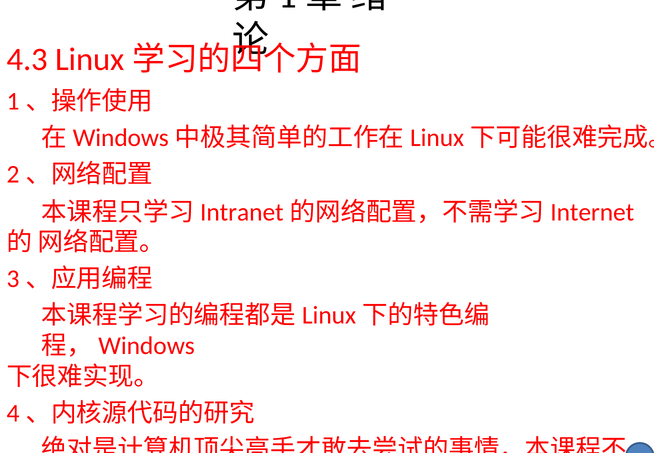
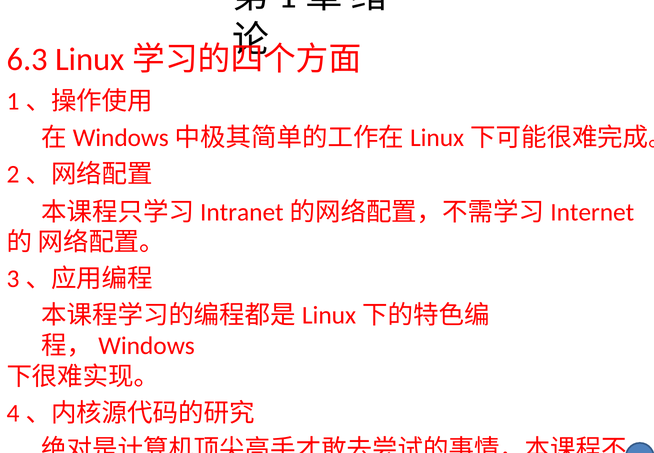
4.3: 4.3 -> 6.3 (27, 59)
